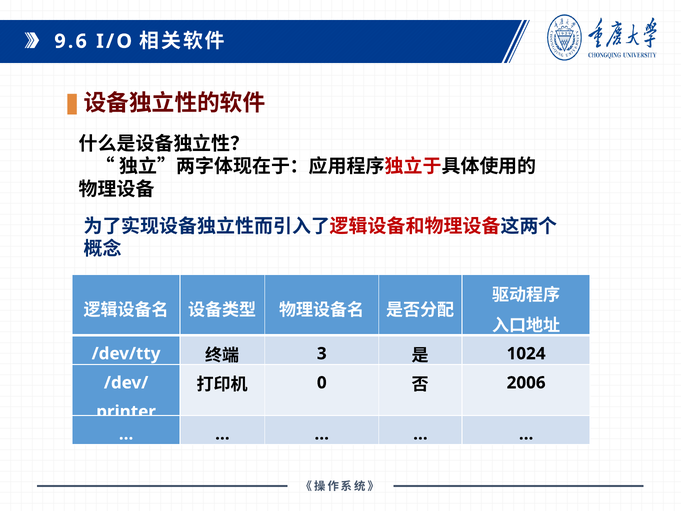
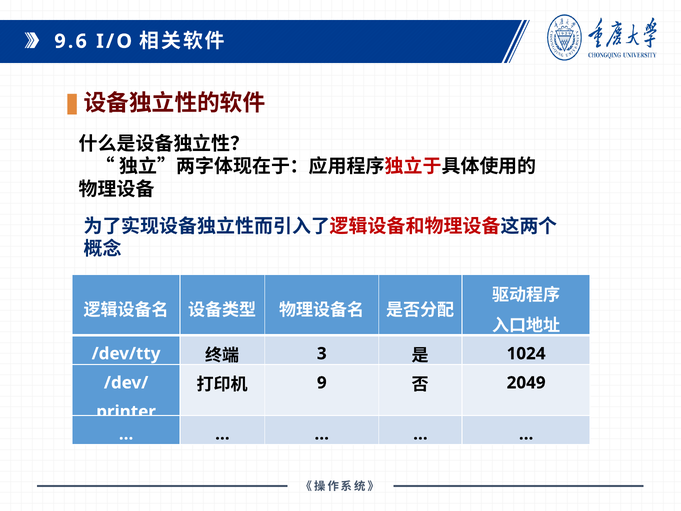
0: 0 -> 9 (322, 383)
2006: 2006 -> 2049 (526, 383)
